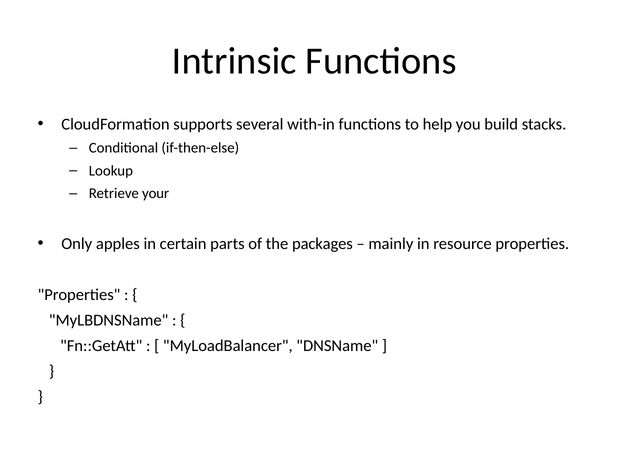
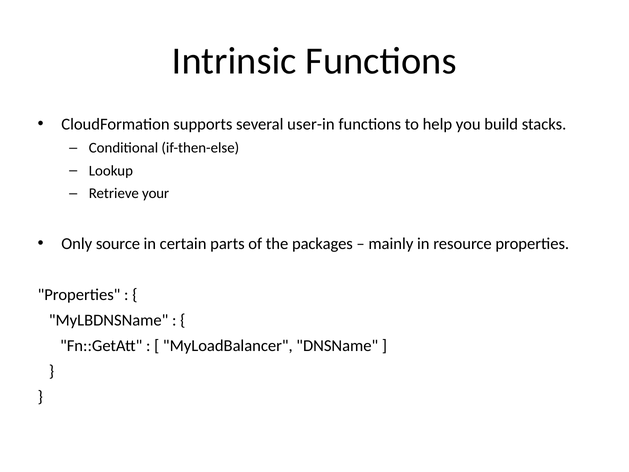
with-in: with-in -> user-in (311, 124)
apples: apples -> source (118, 244)
